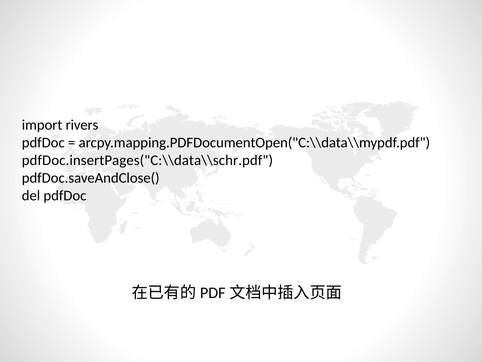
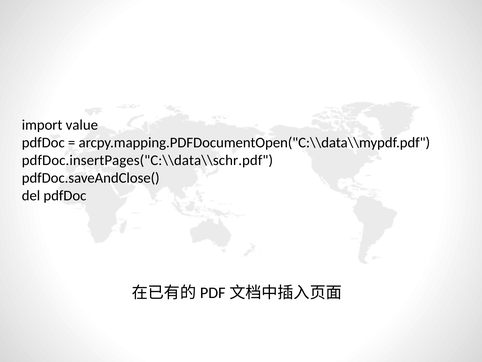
rivers: rivers -> value (82, 125)
